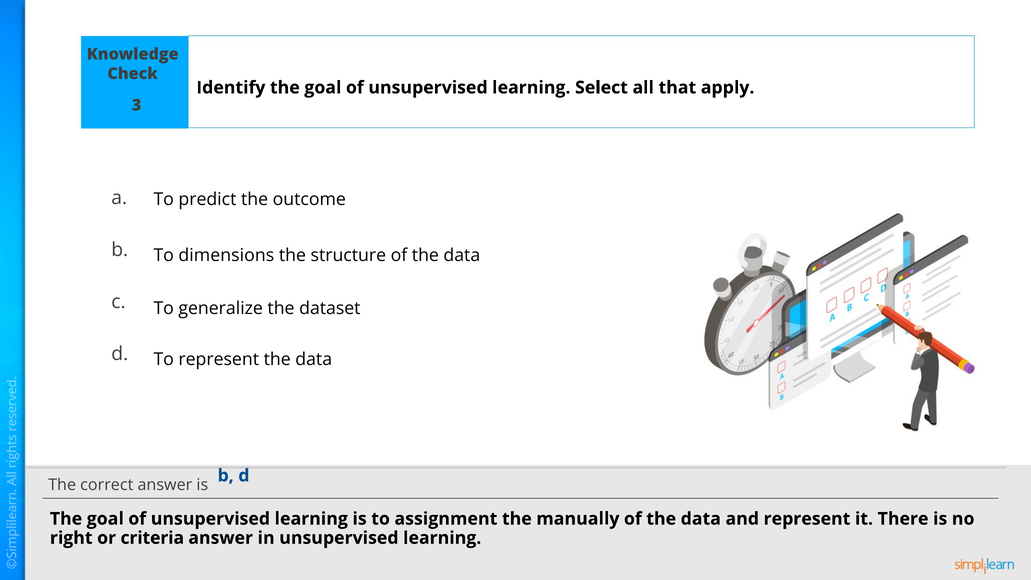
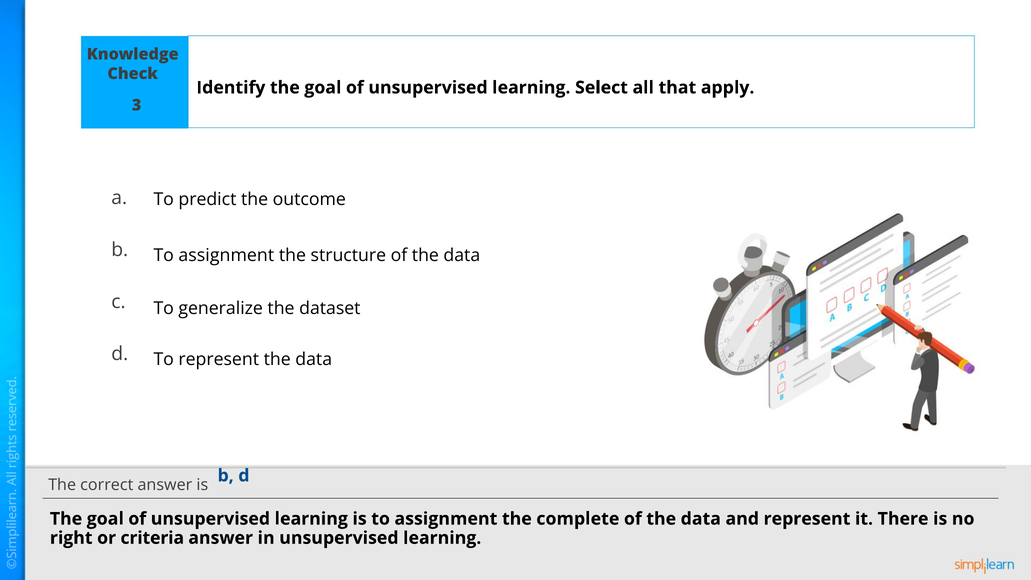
dimensions: dimensions -> assignment (226, 255)
manually: manually -> complete (578, 519)
